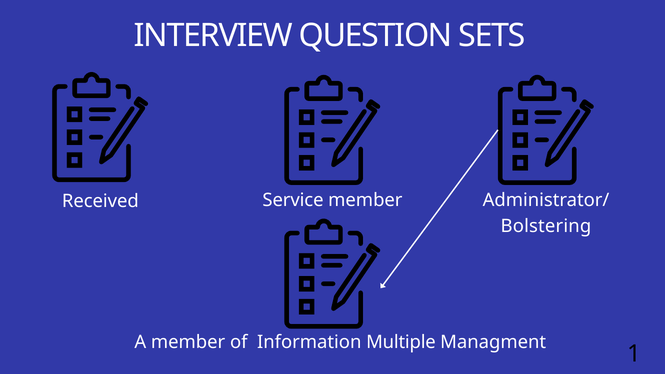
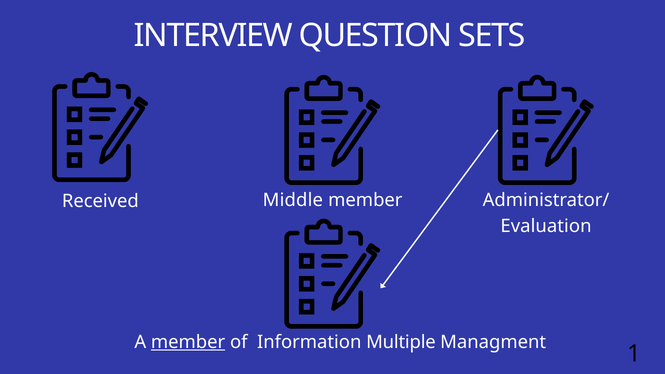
Service: Service -> Middle (293, 200)
Bolstering: Bolstering -> Evaluation (546, 226)
member underline: none -> present (188, 342)
